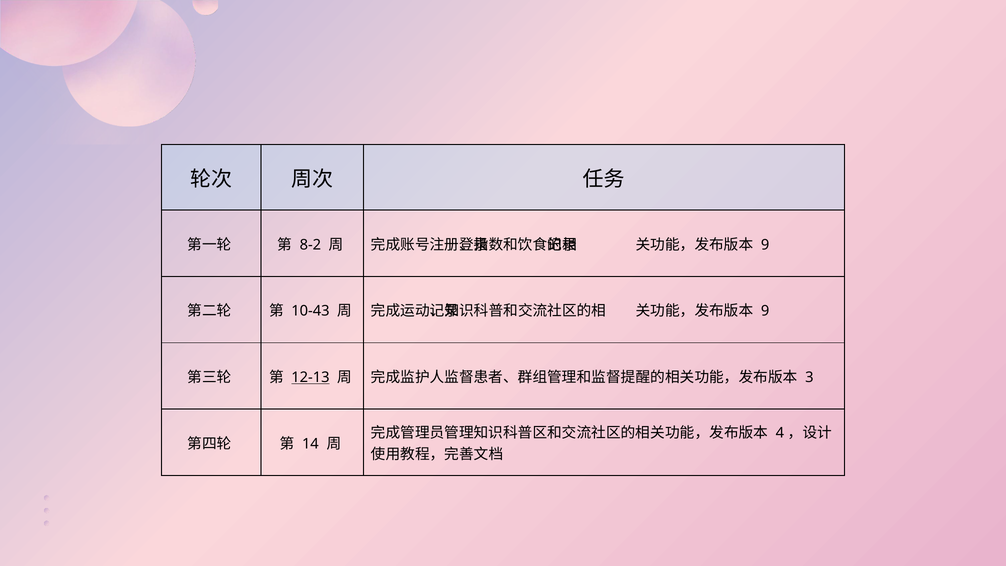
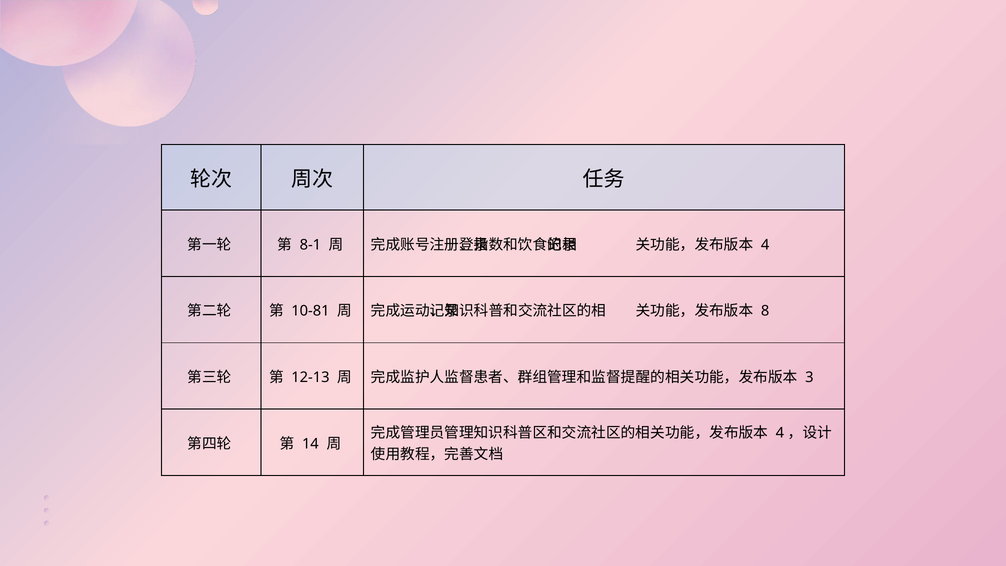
8-2: 8-2 -> 8-1 (310, 245)
9: 9 -> 4 (765, 245)
10-43: 10-43 -> 10-81 (310, 311)
9: 9 -> 8 (765, 311)
12-13 underline: present -> none (310, 377)
